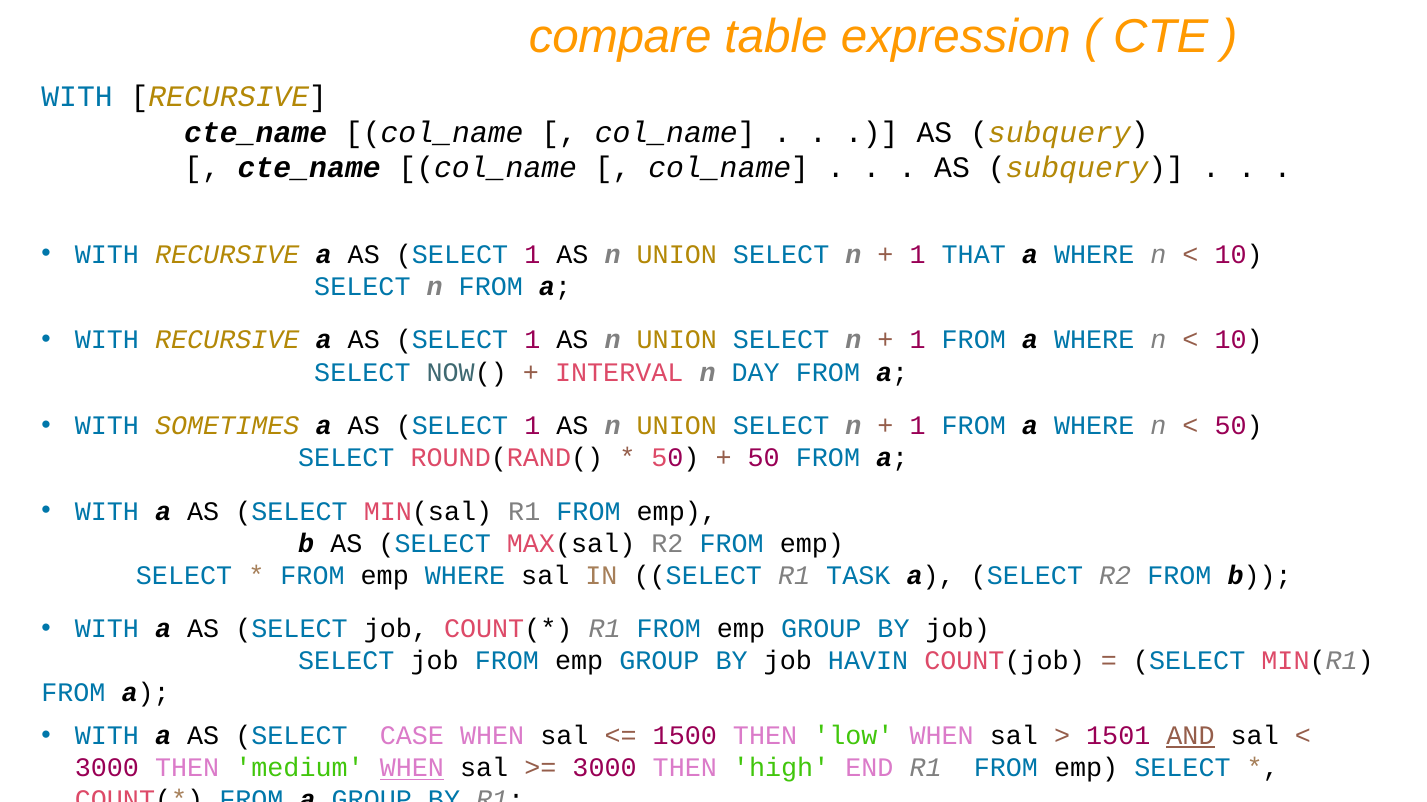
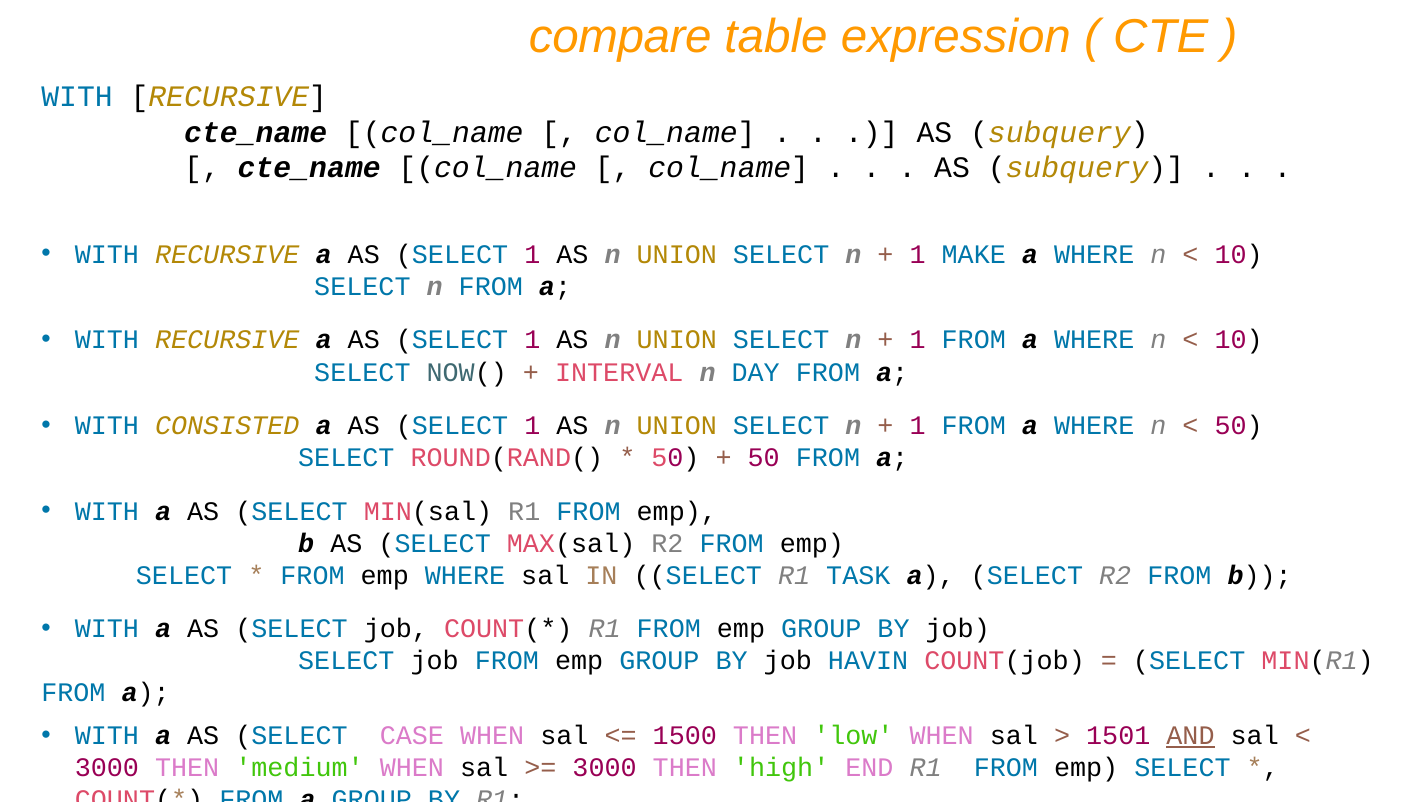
THAT: THAT -> MAKE (974, 255)
SOMETIMES: SOMETIMES -> CONSISTED (227, 426)
WHEN underline: present -> none (412, 768)
